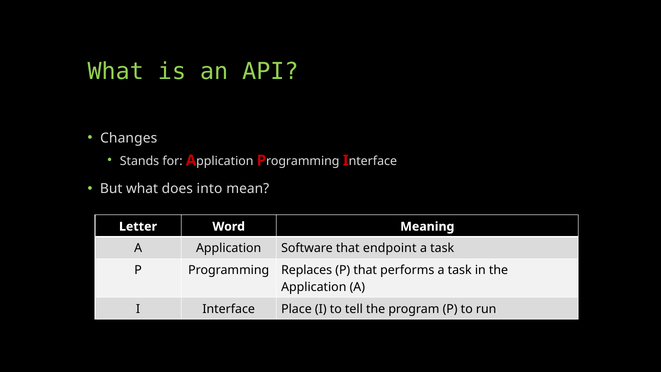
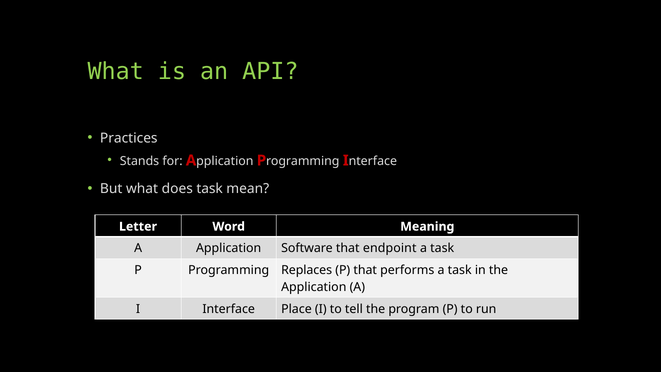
Changes: Changes -> Practices (129, 138)
does into: into -> task (210, 188)
